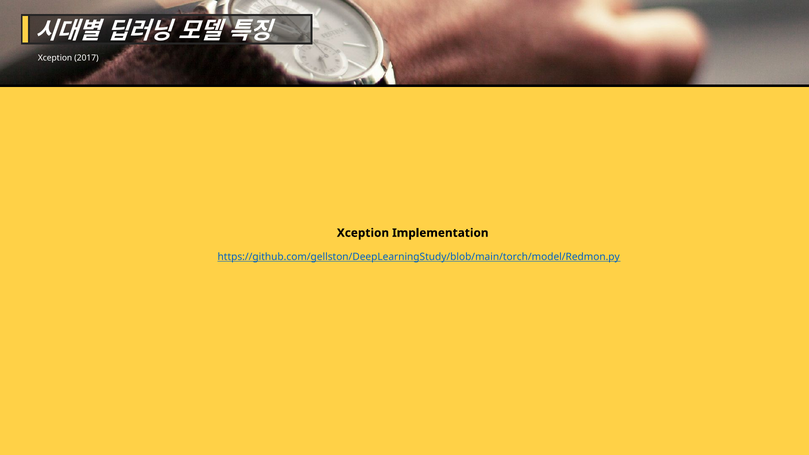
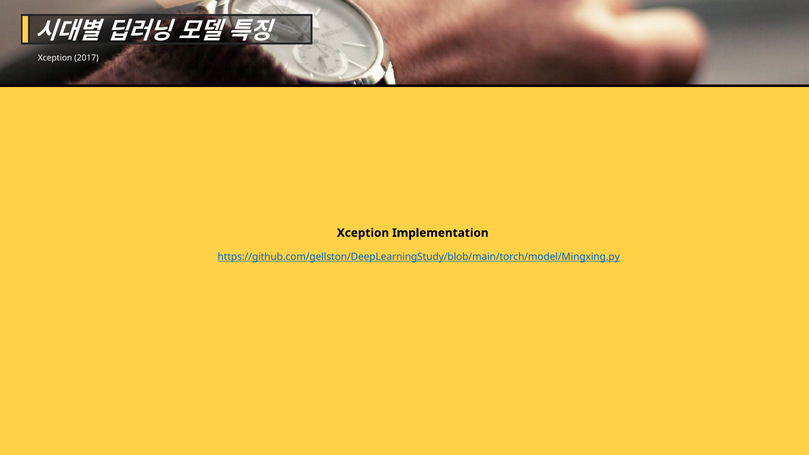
https://github.com/gellston/DeepLearningStudy/blob/main/torch/model/Redmon.py: https://github.com/gellston/DeepLearningStudy/blob/main/torch/model/Redmon.py -> https://github.com/gellston/DeepLearningStudy/blob/main/torch/model/Mingxing.py (419, 257)
